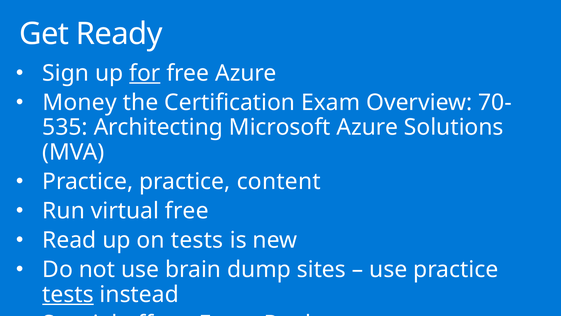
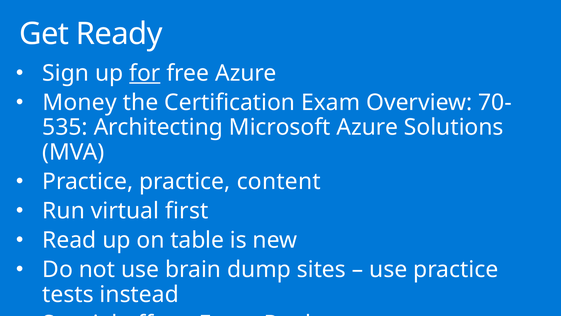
virtual free: free -> first (187, 211)
on tests: tests -> table (197, 240)
tests underline: present -> none (68, 294)
